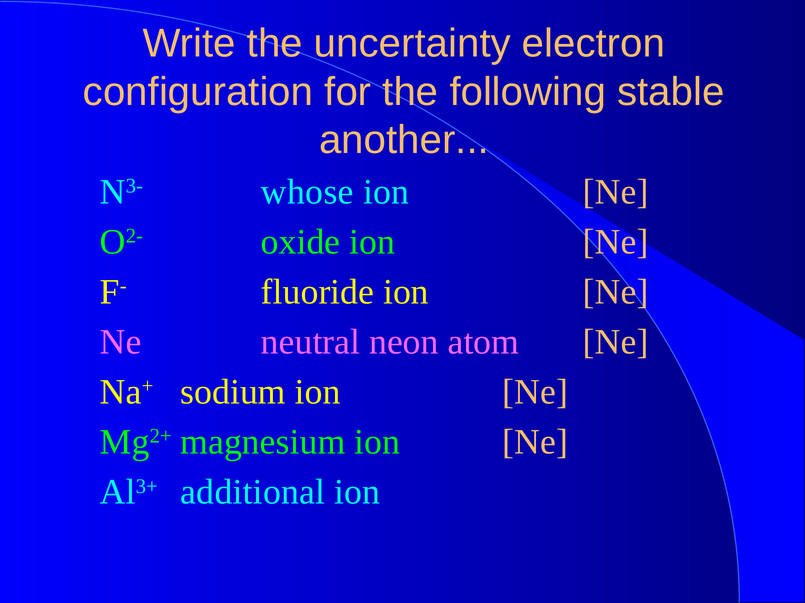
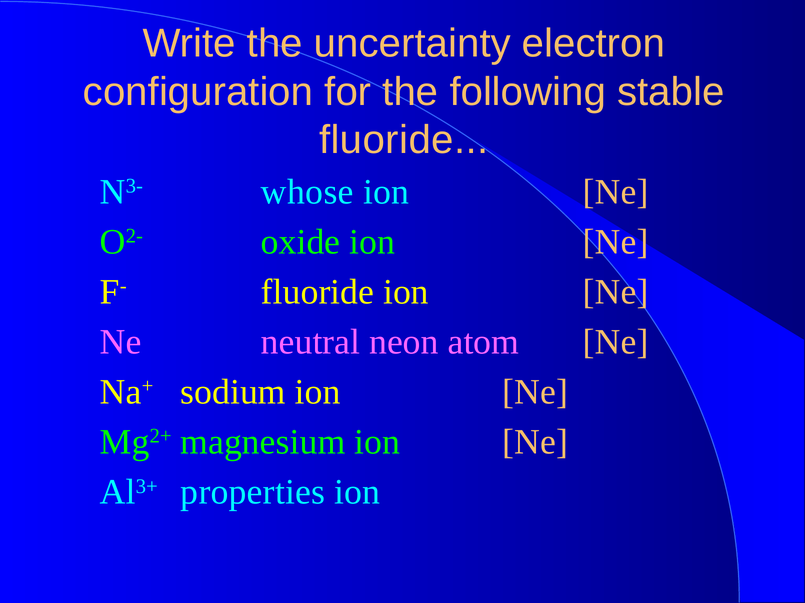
another: another -> fluoride (404, 140)
additional: additional -> properties (253, 493)
